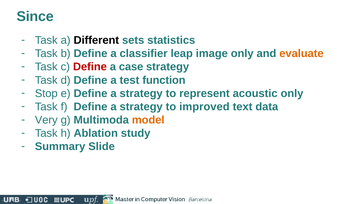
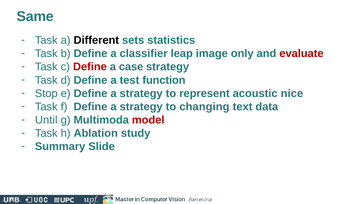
Since: Since -> Same (35, 16)
evaluate colour: orange -> red (301, 54)
acoustic only: only -> nice (292, 93)
improved: improved -> changing (204, 107)
Very: Very -> Until (46, 120)
model colour: orange -> red (148, 120)
